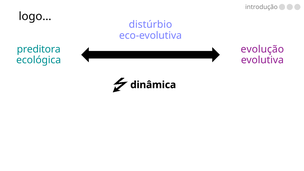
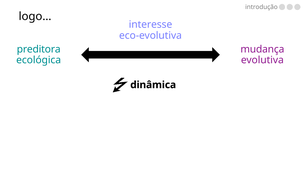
distúrbio: distúrbio -> interesse (151, 25)
evolução: evolução -> mudança (262, 49)
